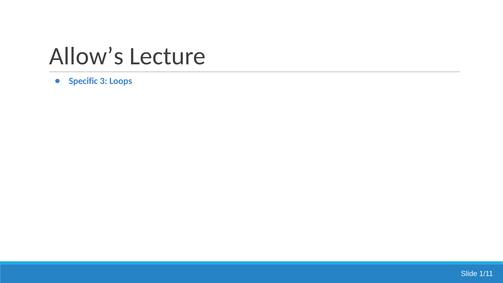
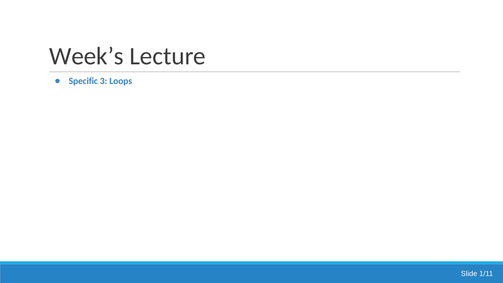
Allow’s: Allow’s -> Week’s (86, 56)
